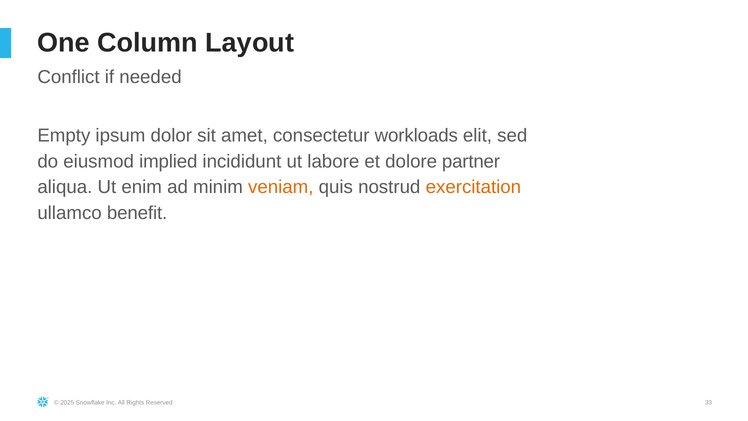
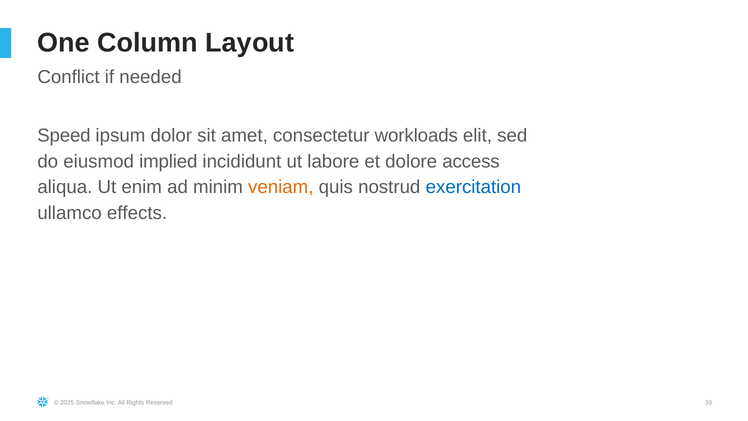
Empty: Empty -> Speed (64, 136)
partner: partner -> access (471, 161)
exercitation colour: orange -> blue (473, 187)
benefit: benefit -> effects (137, 213)
